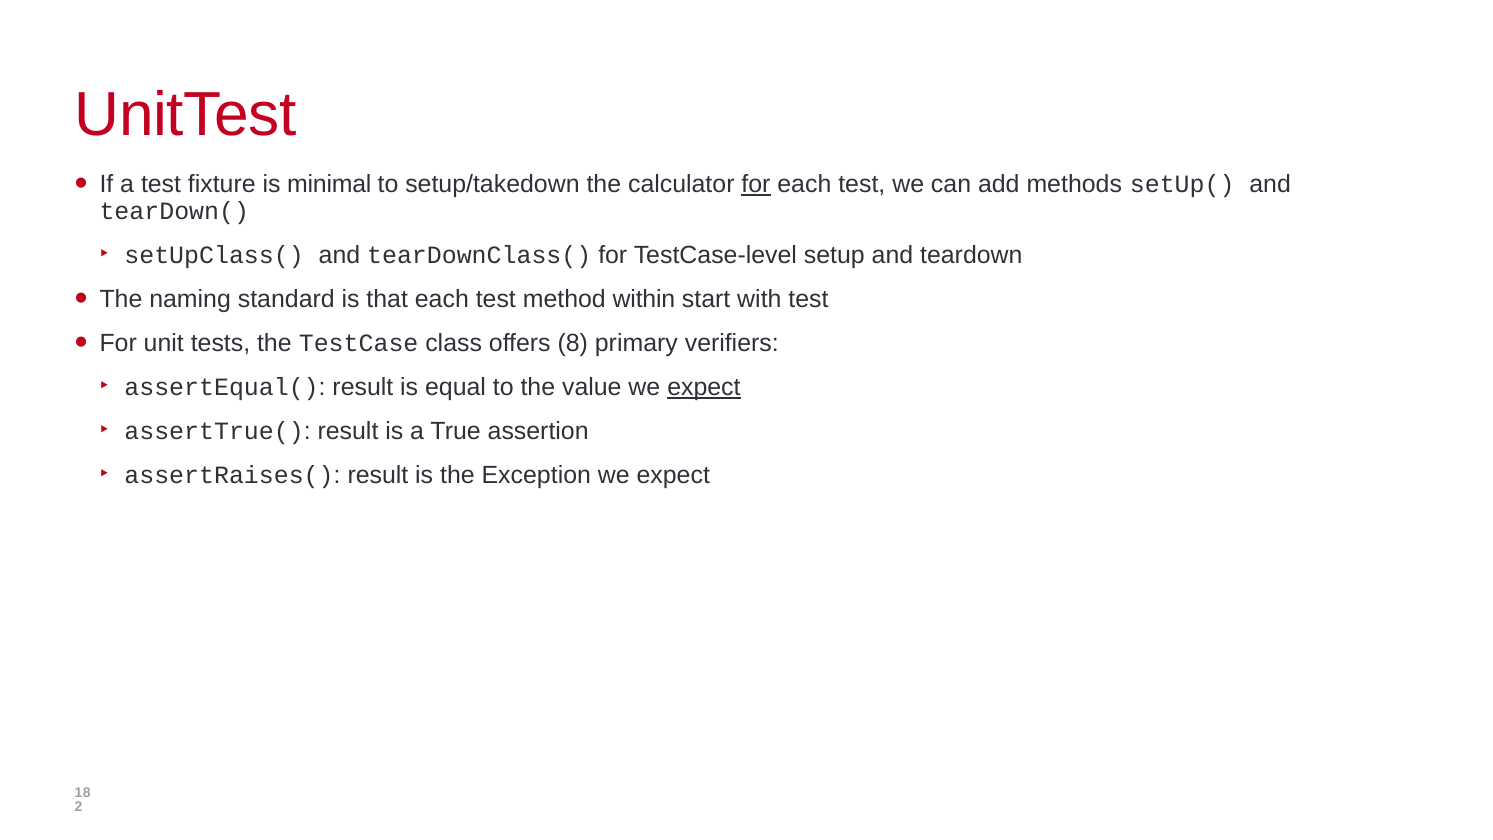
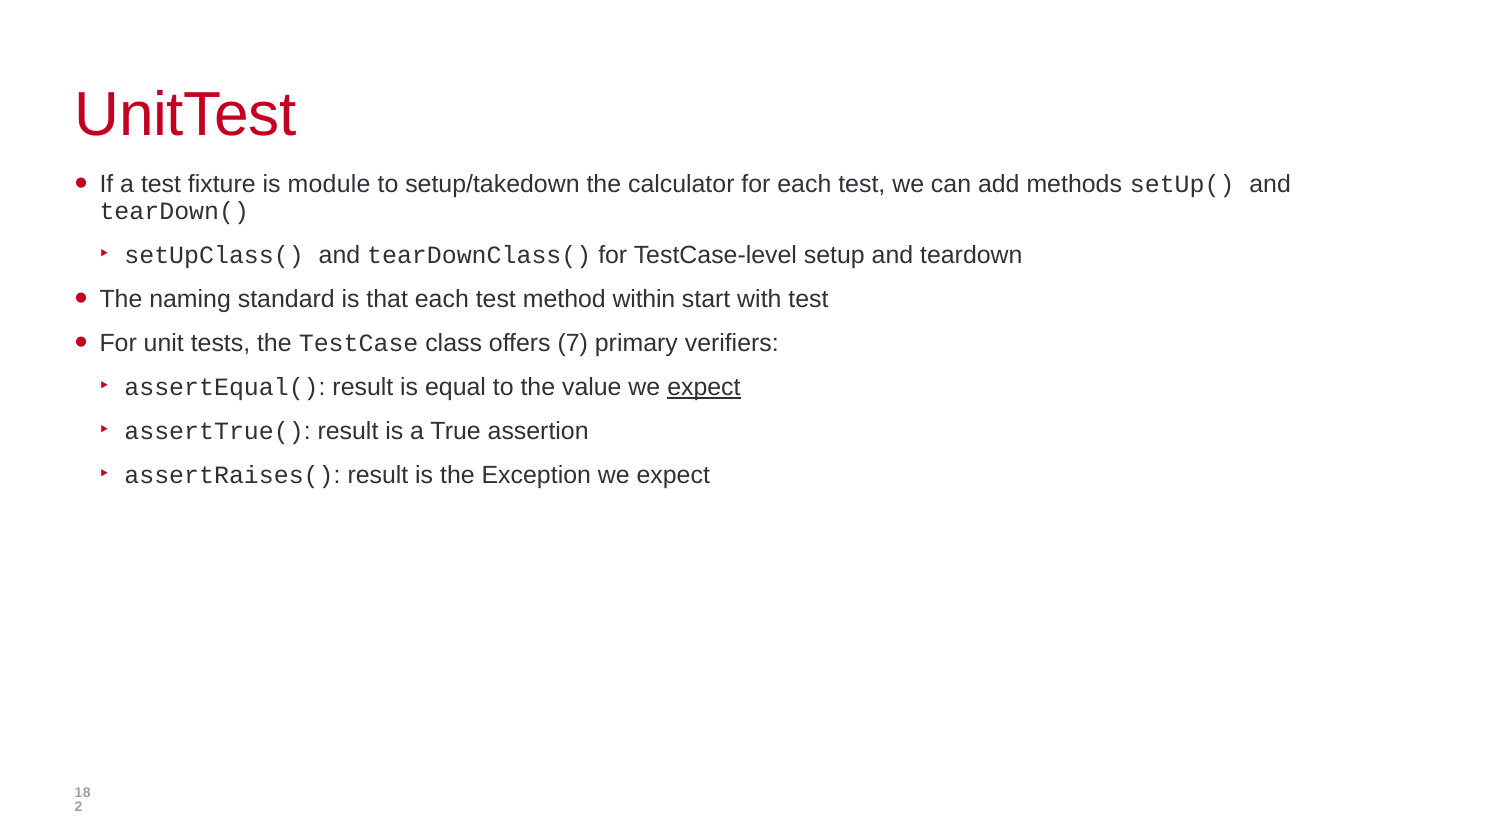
minimal: minimal -> module (329, 184)
for underline: present -> none (756, 184)
8: 8 -> 7 (573, 343)
